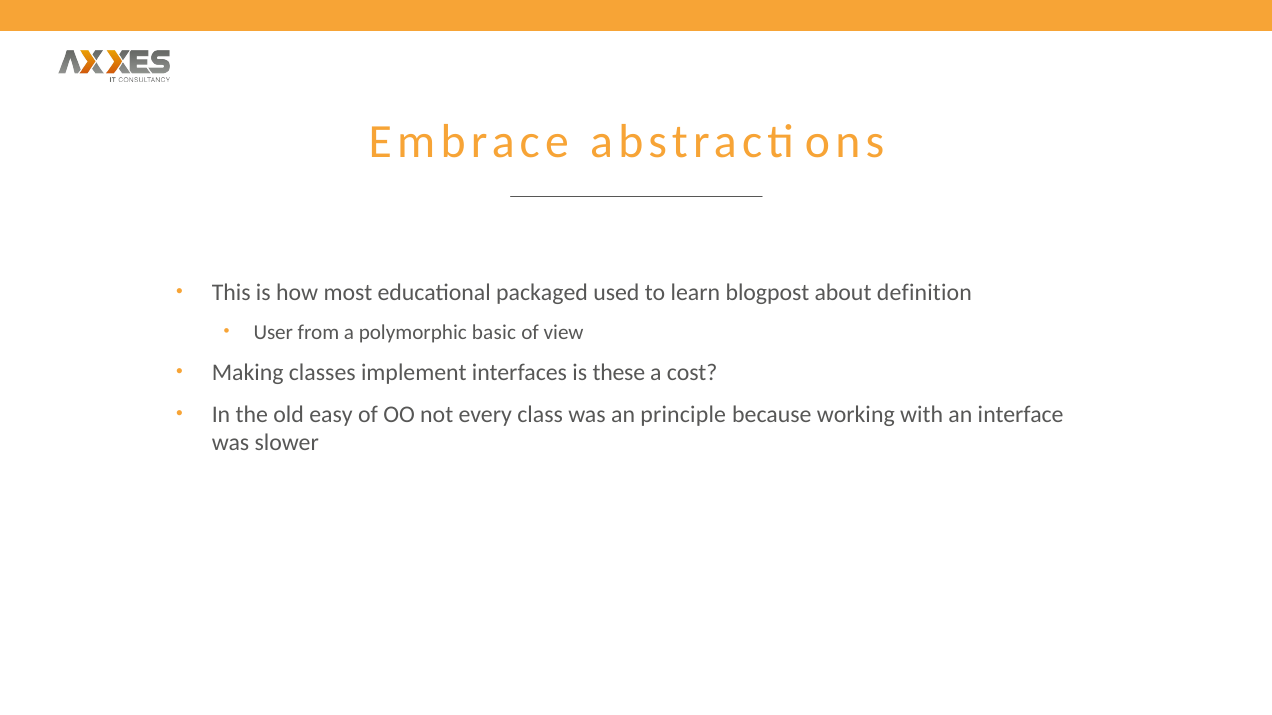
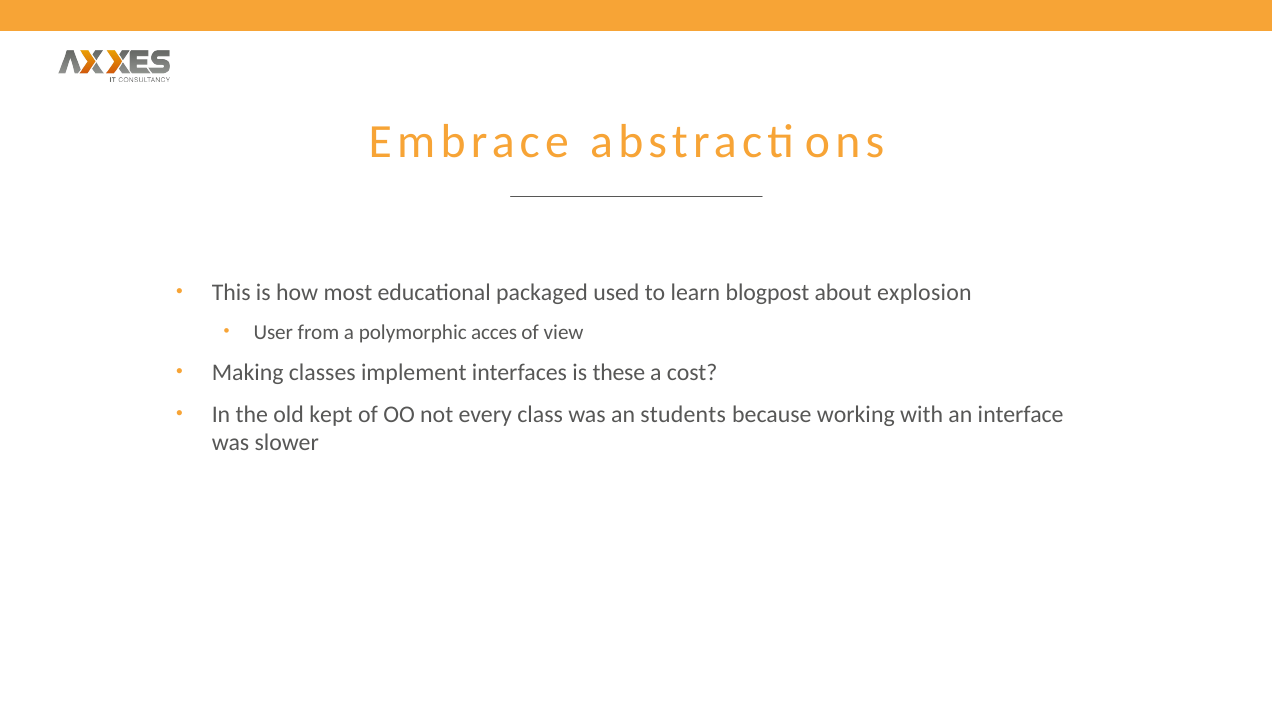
definition: definition -> explosion (924, 292)
basic: basic -> acces (494, 332)
easy: easy -> kept (331, 415)
principle: principle -> students (683, 415)
